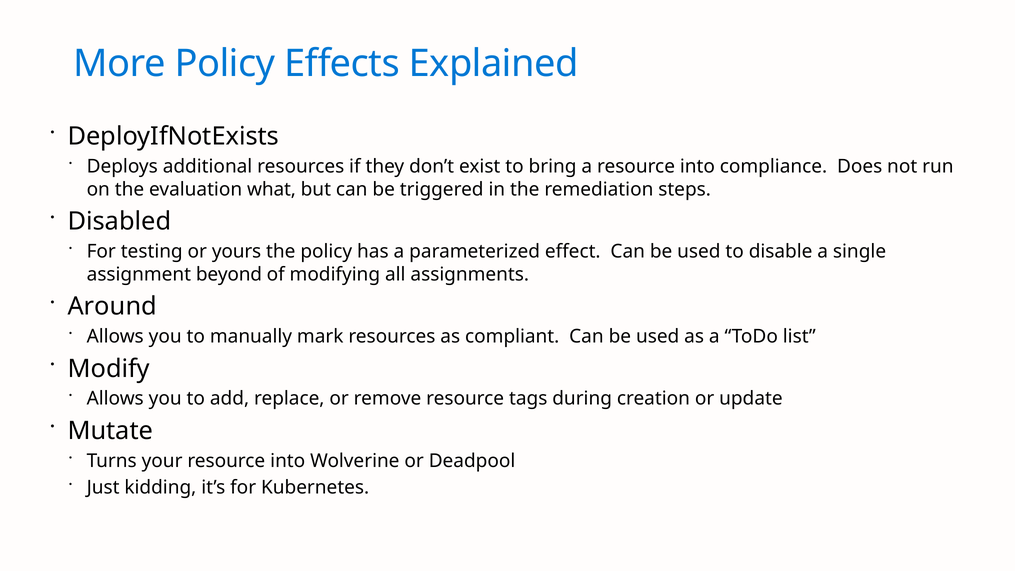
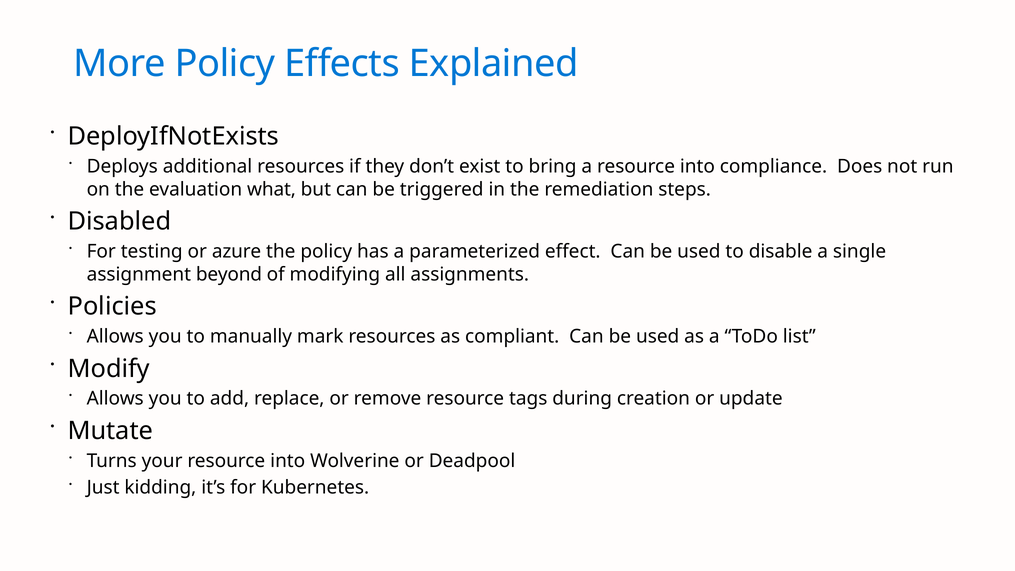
yours: yours -> azure (237, 251)
Around: Around -> Policies (112, 306)
